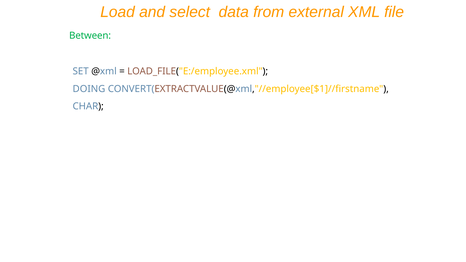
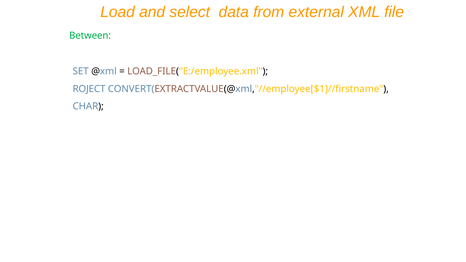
DOING: DOING -> ROJECT (89, 89)
